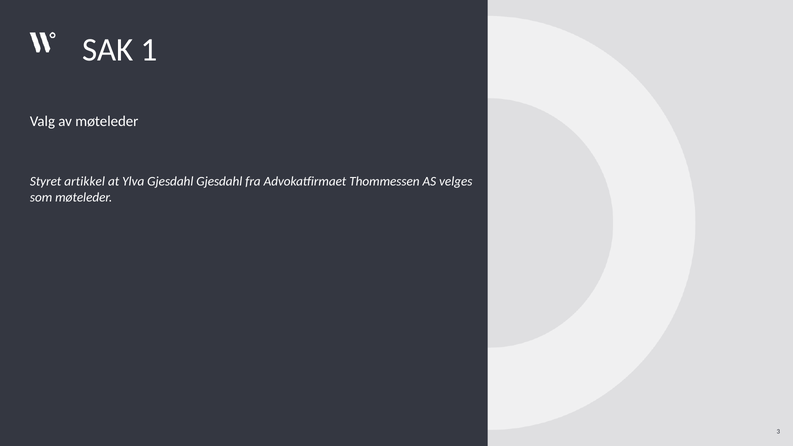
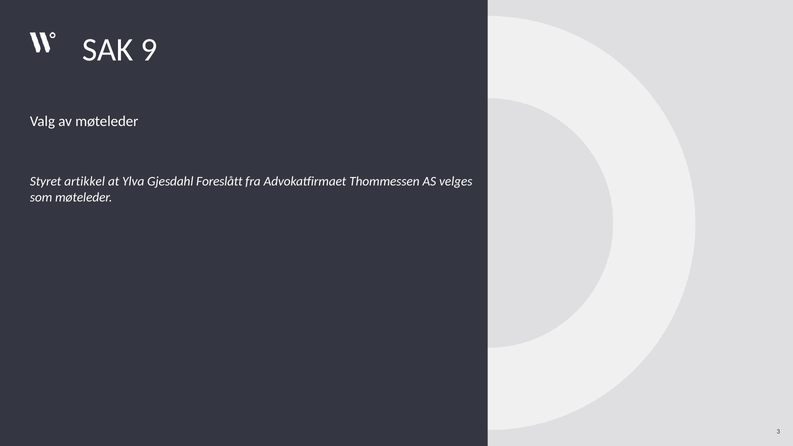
1: 1 -> 9 (149, 50)
Gjesdahl Gjesdahl: Gjesdahl -> Foreslått (219, 182)
